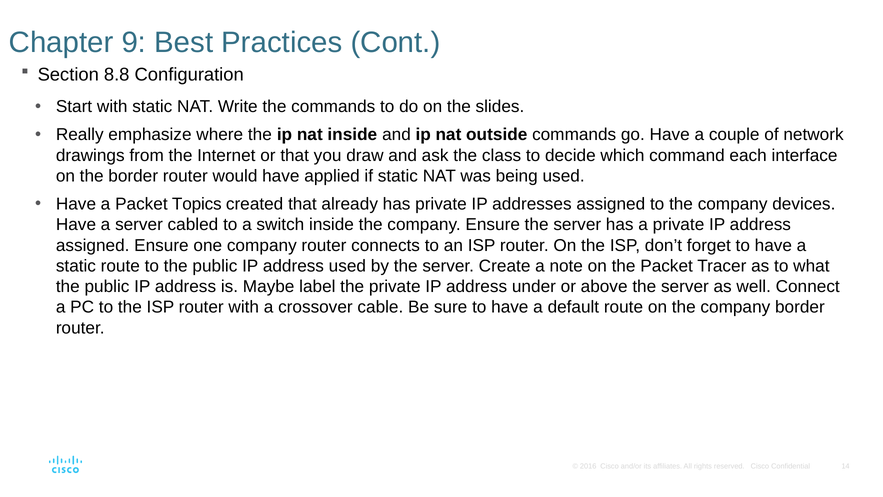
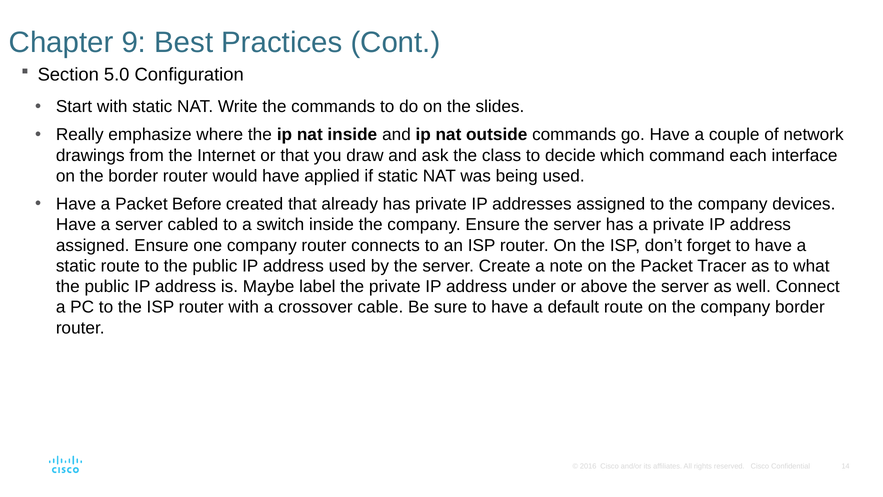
8.8: 8.8 -> 5.0 (117, 74)
Topics: Topics -> Before (197, 204)
